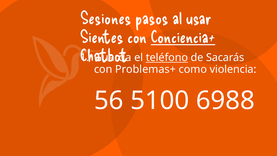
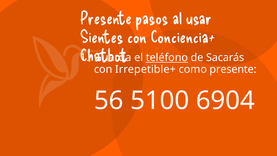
Sesiones: Sesiones -> Presente (106, 19)
Conciencia+ underline: present -> none (183, 37)
Problemas+: Problemas+ -> Irrepetible+ (145, 69)
como violencia: violencia -> presente (233, 69)
6988: 6988 -> 6904 (225, 100)
